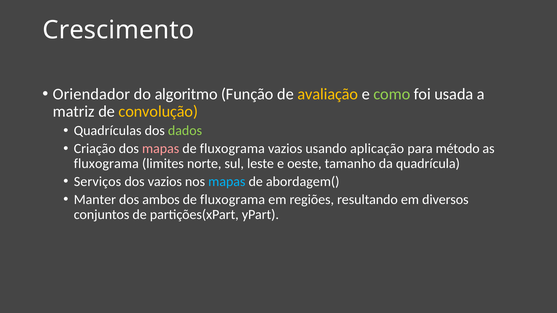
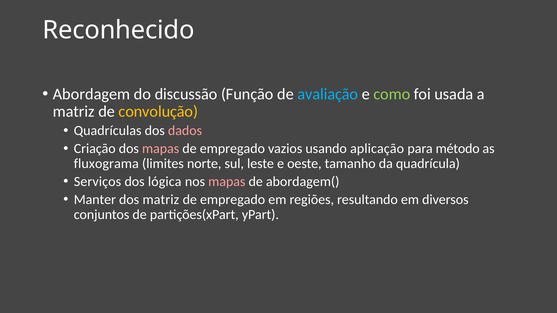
Crescimento: Crescimento -> Reconhecido (119, 30)
Oriendador: Oriendador -> Abordagem (92, 94)
algoritmo: algoritmo -> discussão (186, 94)
avaliação colour: yellow -> light blue (328, 94)
dados colour: light green -> pink (185, 131)
fluxograma: fluxograma -> empregado (232, 149)
dos vazios: vazios -> lógica (165, 182)
mapas colour: light blue -> pink (227, 182)
dos ambos: ambos -> matriz (161, 200)
fluxograma: fluxograma -> empregado (233, 200)
